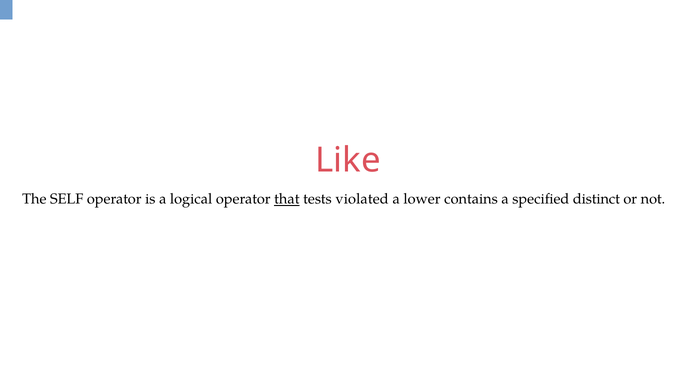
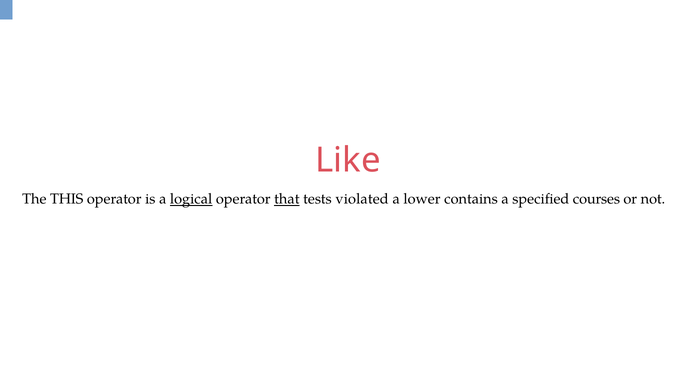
SELF: SELF -> THIS (67, 199)
logical underline: none -> present (191, 199)
distinct: distinct -> courses (596, 199)
